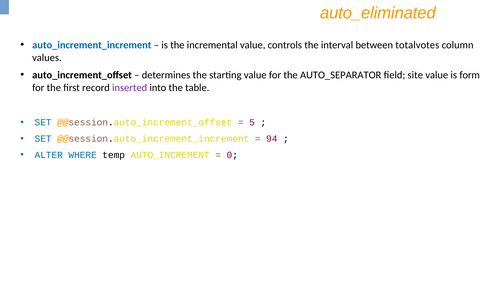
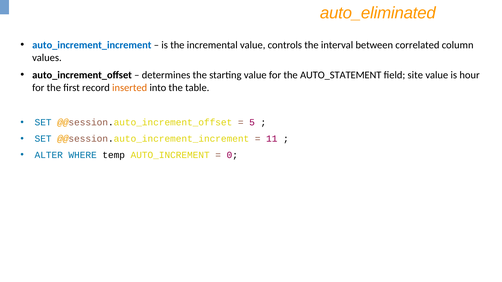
totalvotes: totalvotes -> correlated (417, 45)
AUTO_SEPARATOR: AUTO_SEPARATOR -> AUTO_STATEMENT (341, 75)
form: form -> hour (470, 75)
inserted colour: purple -> orange (130, 88)
94: 94 -> 11 (272, 139)
